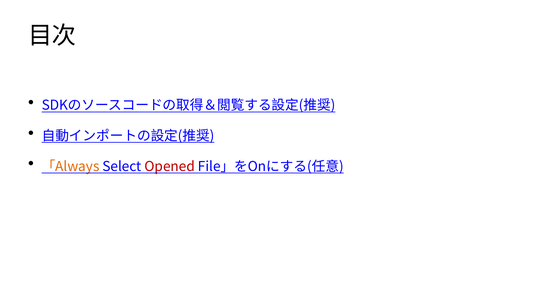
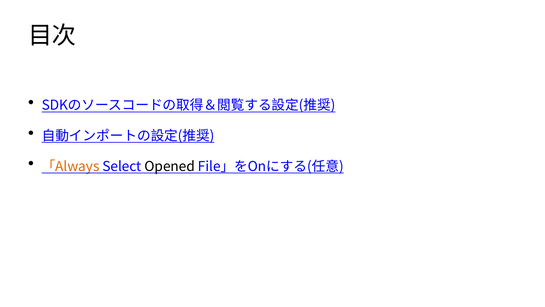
Opened colour: red -> black (170, 166)
